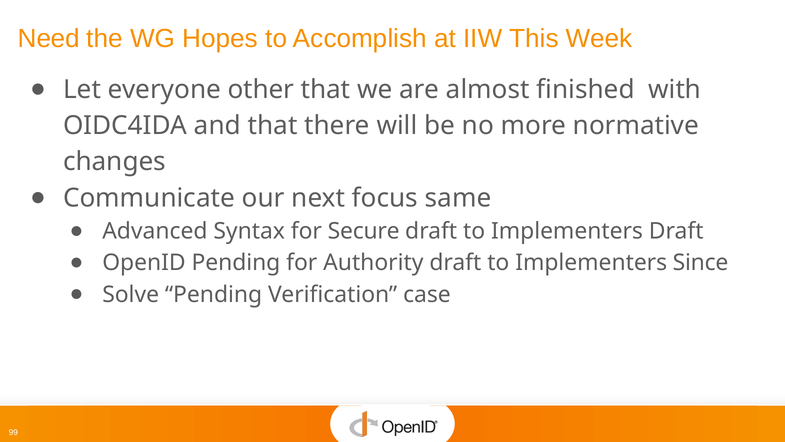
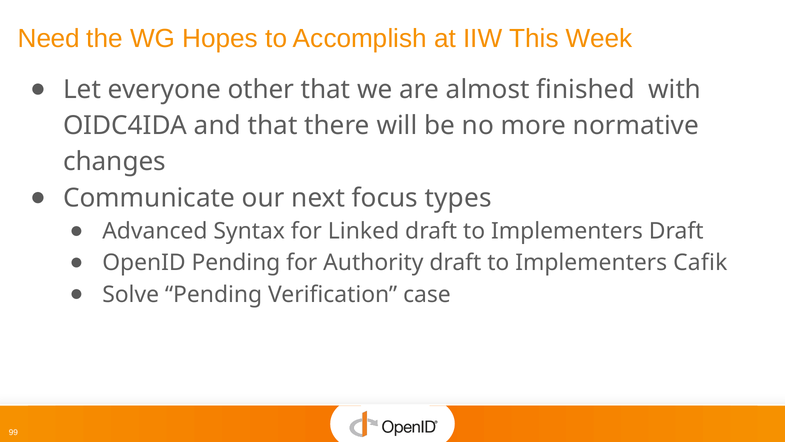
same: same -> types (458, 198)
Secure: Secure -> Linked (364, 231)
Since: Since -> Cafik (700, 263)
